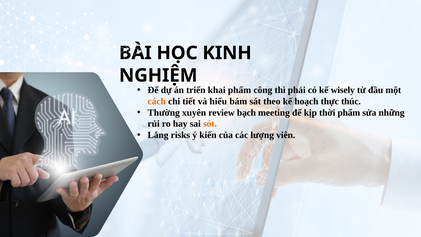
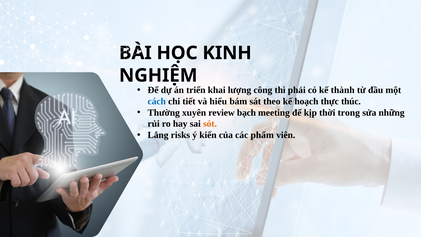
khai phẩm: phẩm -> lượng (240, 90)
wisely: wisely -> thành (343, 90)
cách colour: orange -> blue (157, 101)
thời phẩm: phẩm -> trong (349, 113)
lượng: lượng -> phẩm (262, 135)
